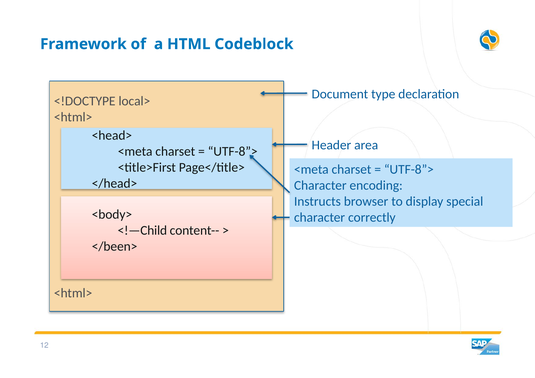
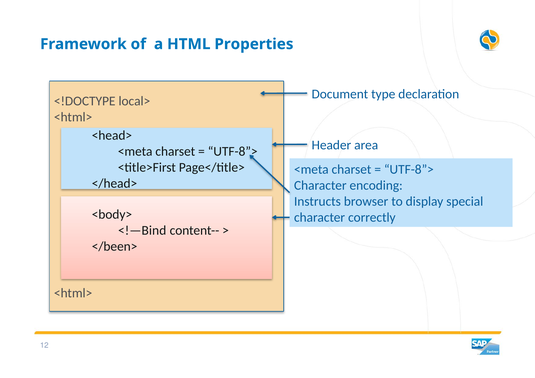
Codeblock: Codeblock -> Properties (254, 44)
<!—Child: <!—Child -> <!—Bind (142, 231)
